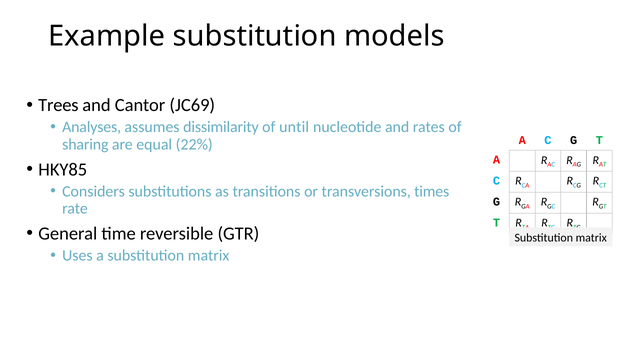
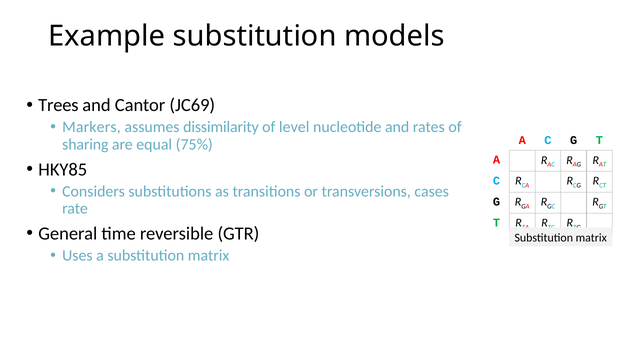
Analyses: Analyses -> Markers (91, 127)
until: until -> level (294, 127)
22%: 22% -> 75% (194, 144)
times: times -> cases (432, 191)
